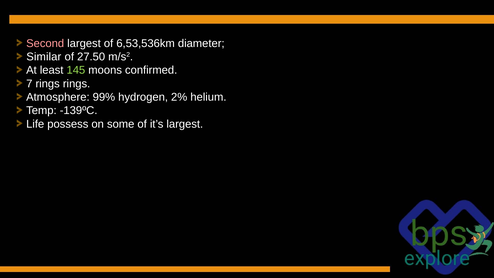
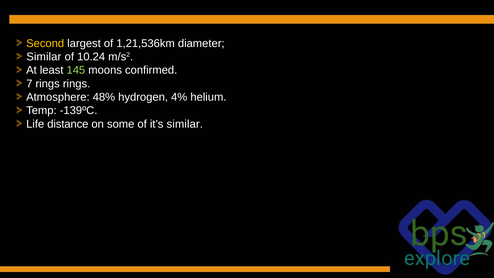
Second colour: pink -> yellow (45, 43)
6,53,536km: 6,53,536km -> 1,21,536km (146, 43)
27.50: 27.50 -> 10.24 (91, 57)
99%: 99% -> 48% (104, 97)
2%: 2% -> 4% (179, 97)
possess: possess -> distance (68, 124)
it’s largest: largest -> similar (185, 124)
